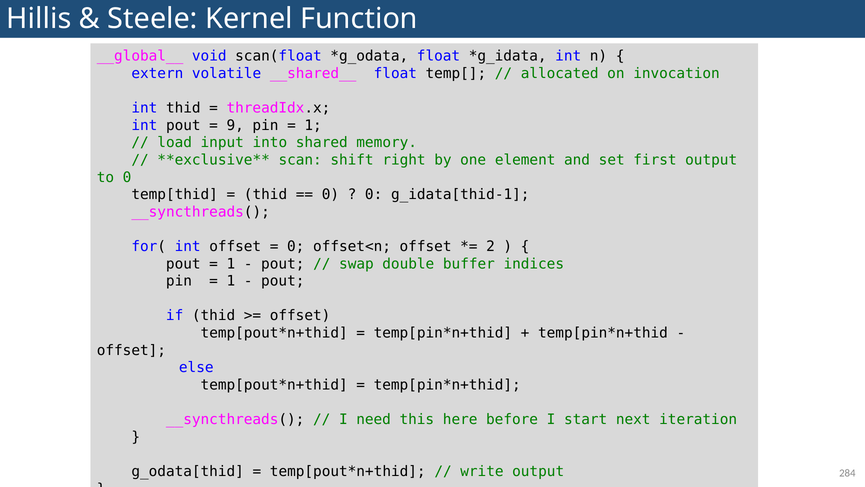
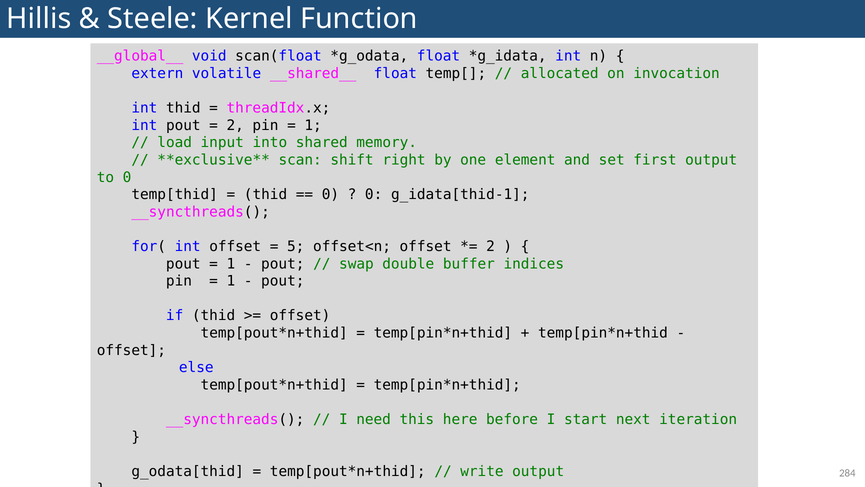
9: 9 -> 2 (235, 125)
0: 0 -> 5 (296, 246)
